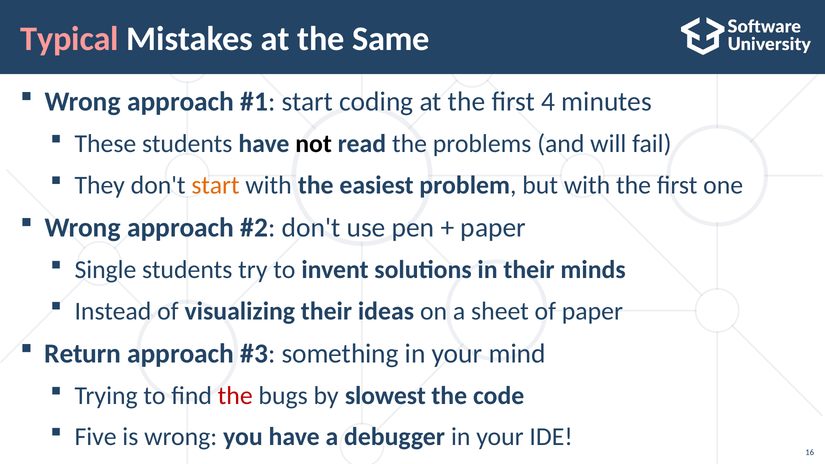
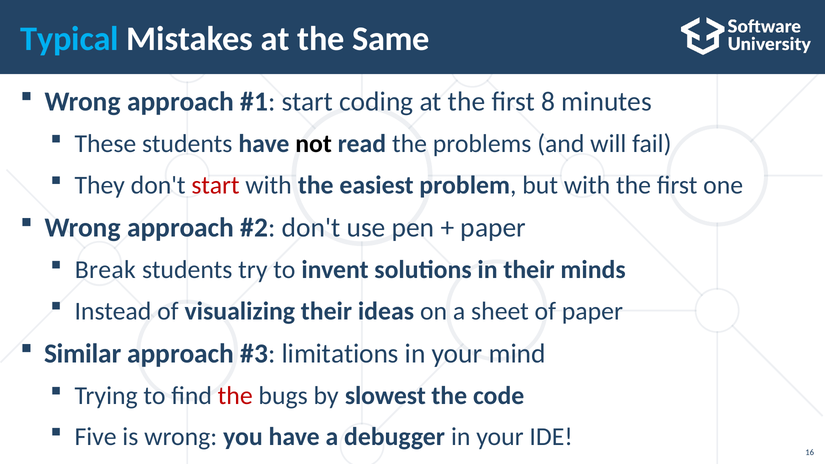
Typical colour: pink -> light blue (70, 39)
4: 4 -> 8 (548, 102)
start colour: orange -> red (215, 185)
Single: Single -> Break (105, 270)
Return: Return -> Similar (83, 354)
something: something -> limitations (340, 354)
